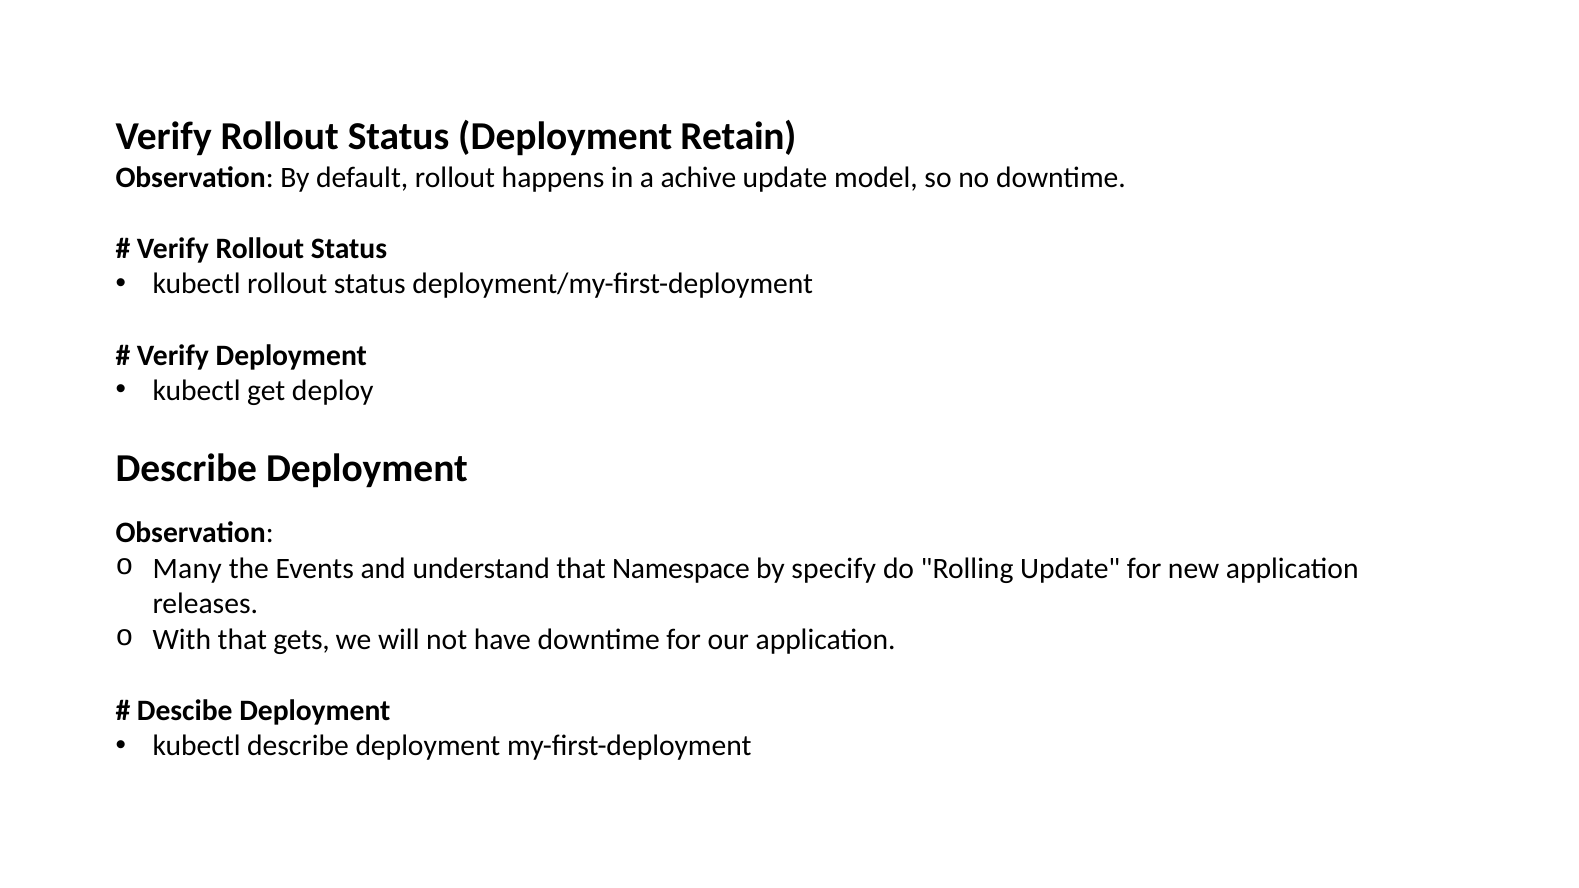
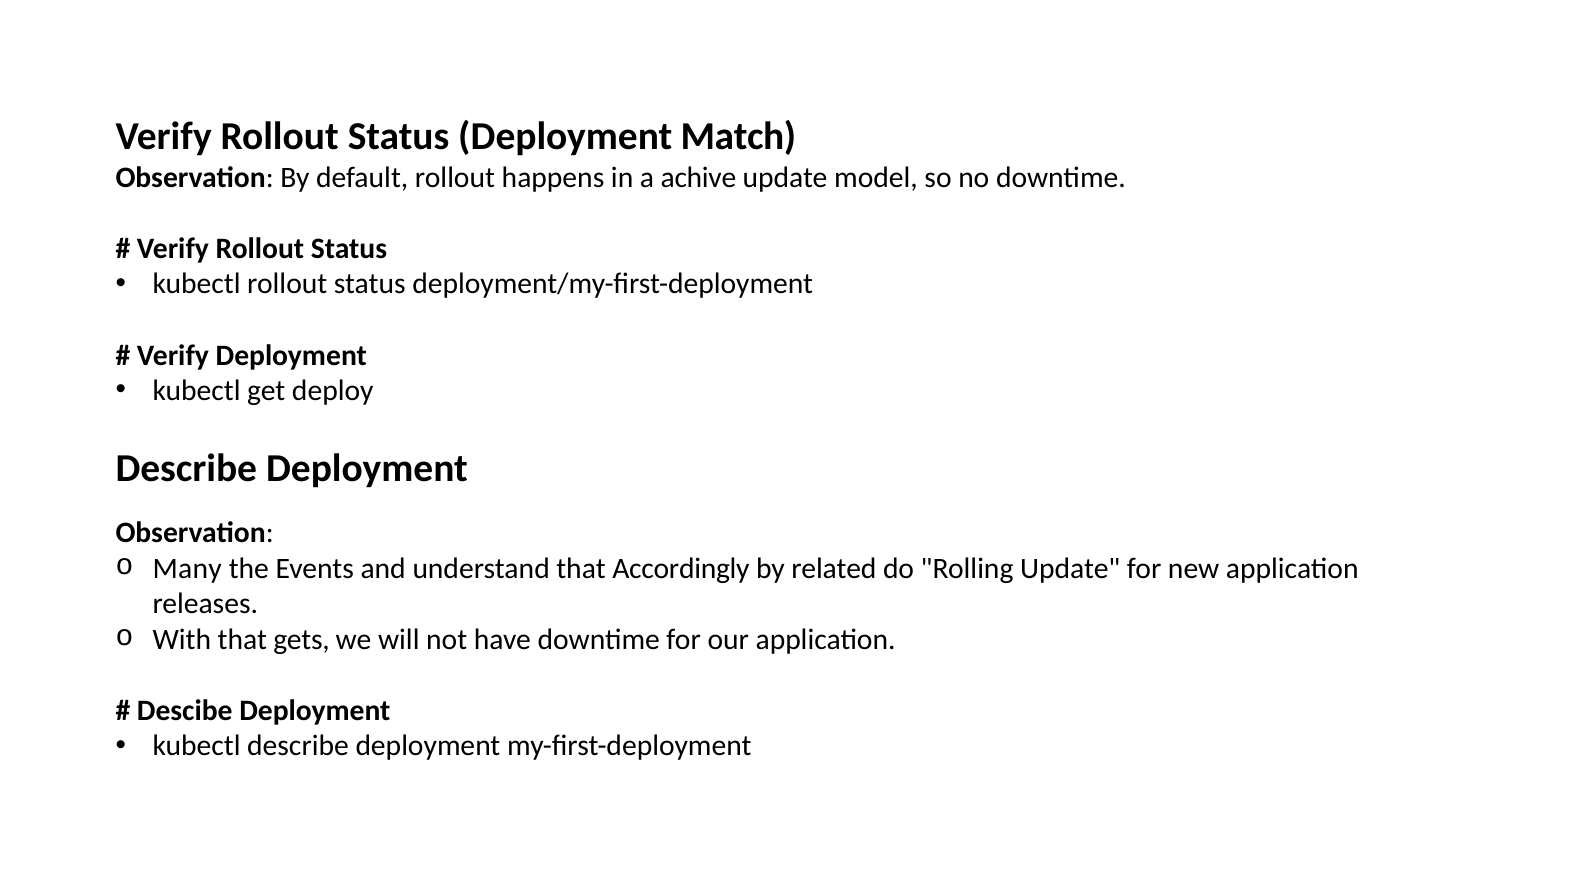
Retain: Retain -> Match (738, 137)
Namespace: Namespace -> Accordingly (681, 569)
specify: specify -> related (834, 569)
